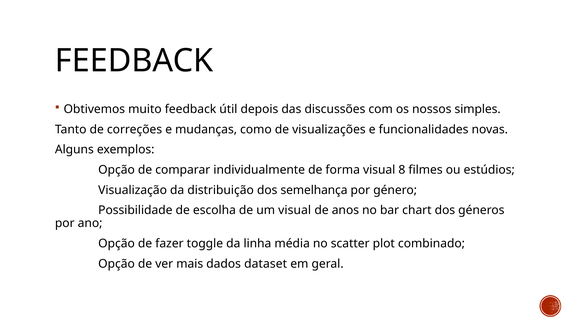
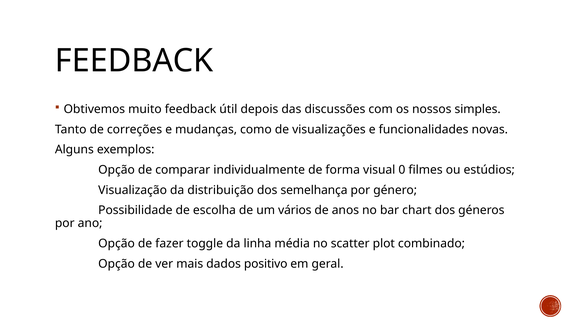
8: 8 -> 0 (402, 170)
um visual: visual -> vários (295, 210)
dataset: dataset -> positivo (266, 263)
